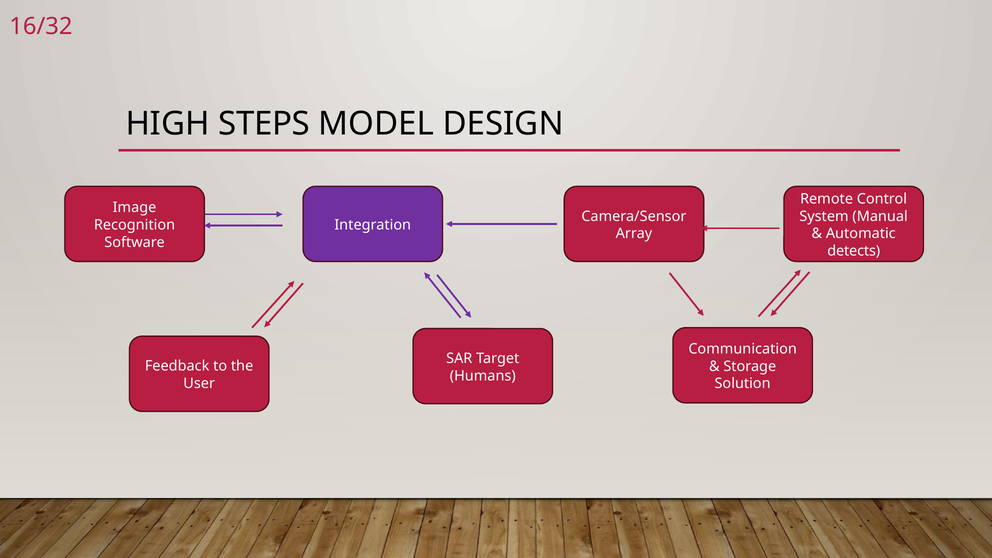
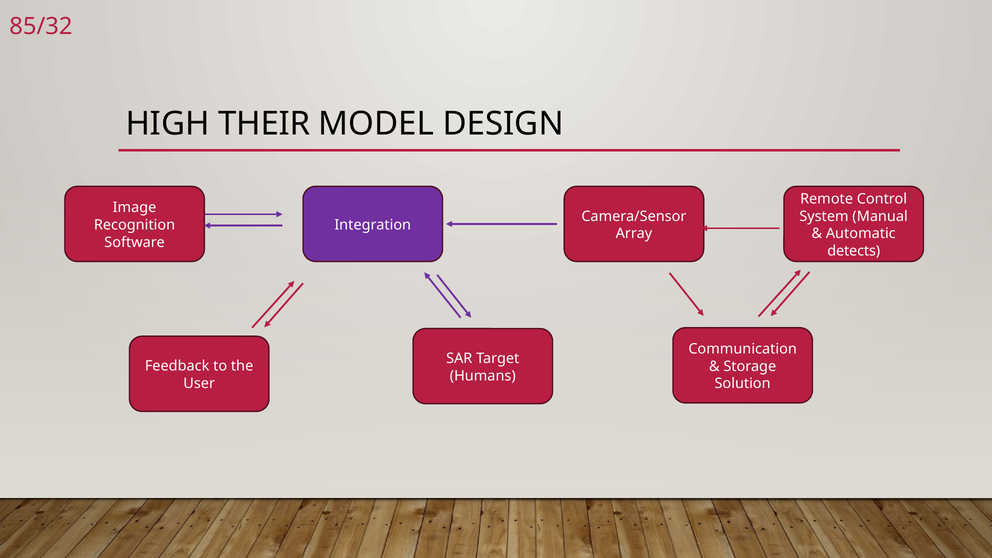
16/32: 16/32 -> 85/32 (41, 26)
STEPS: STEPS -> THEIR (264, 124)
